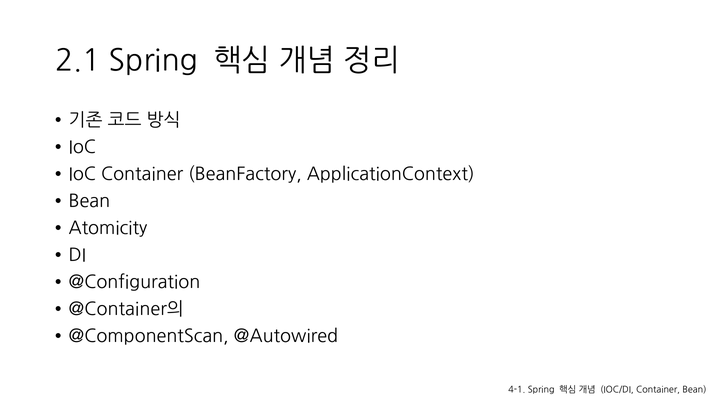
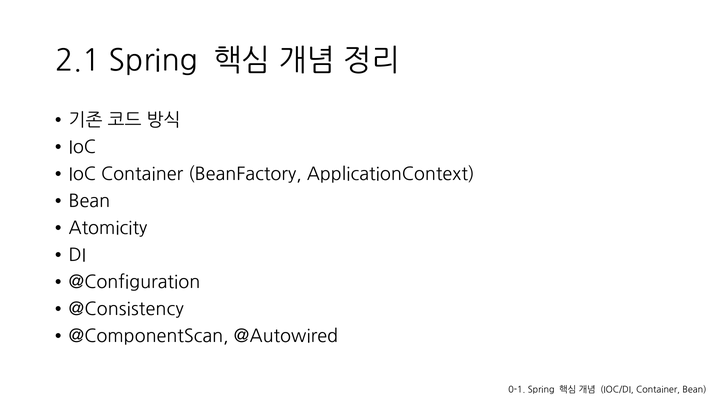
@Container의: @Container의 -> @Consistency (126, 310)
4-1: 4-1 -> 0-1 (517, 390)
